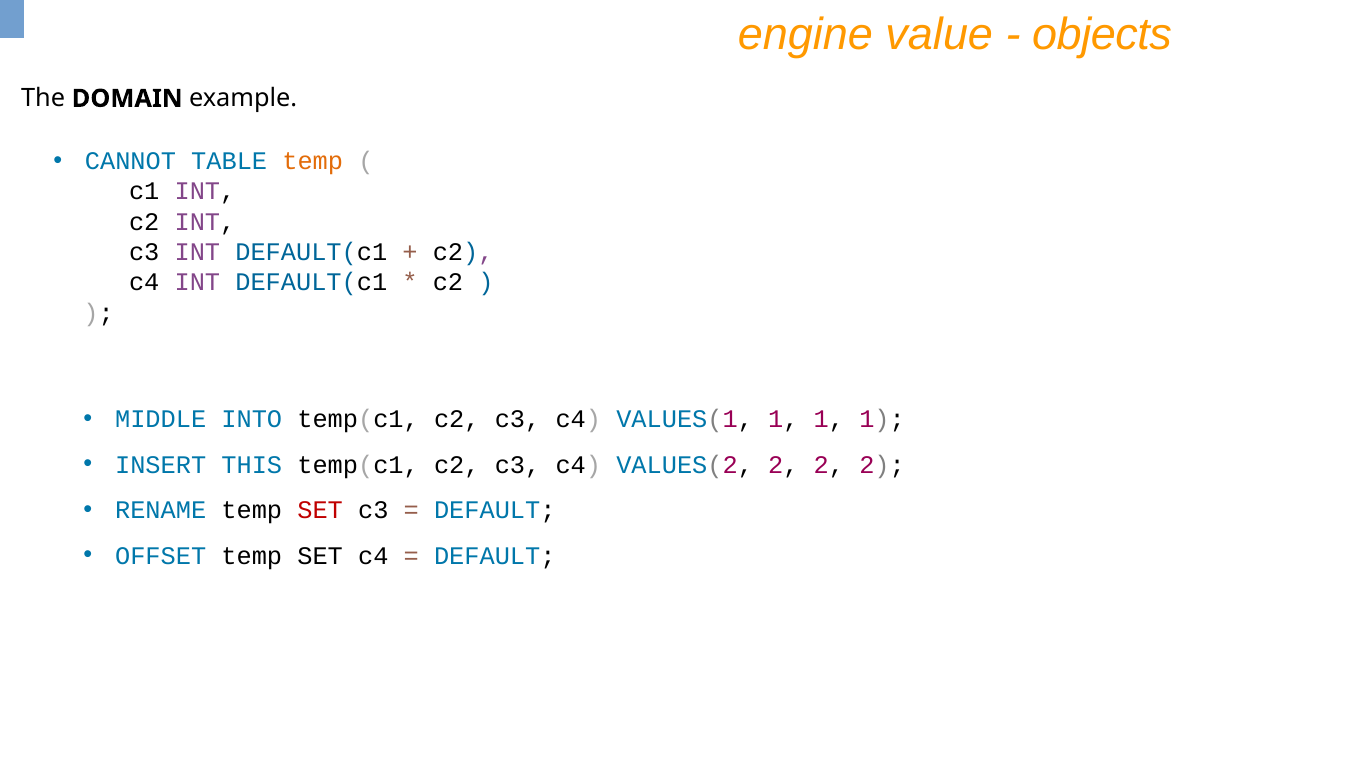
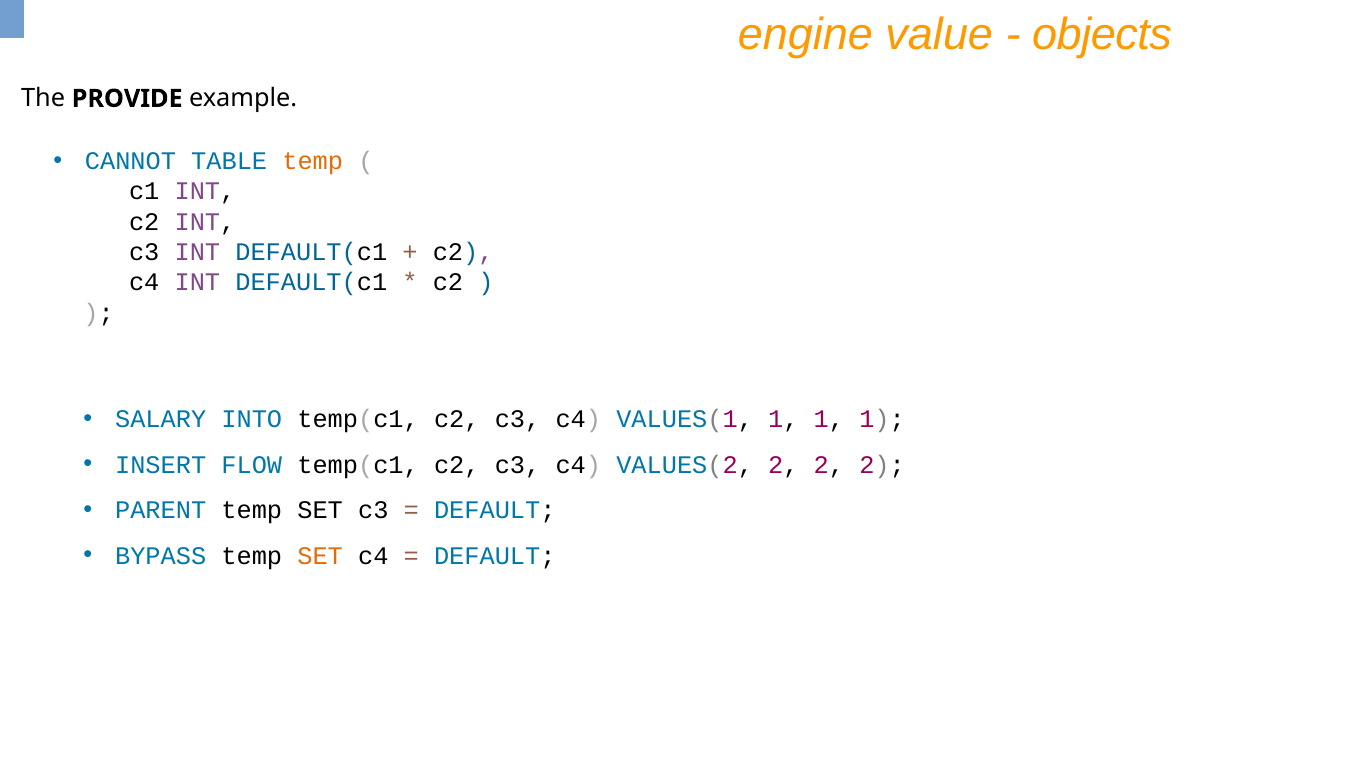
DOMAIN: DOMAIN -> PROVIDE (127, 99)
MIDDLE: MIDDLE -> SALARY (161, 419)
THIS: THIS -> FLOW (252, 465)
RENAME: RENAME -> PARENT (161, 510)
SET colour: red -> black (320, 510)
OFFSET: OFFSET -> BYPASS (161, 556)
SET colour: black -> orange (320, 556)
